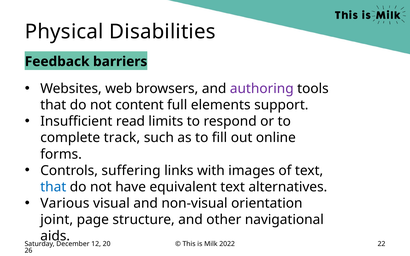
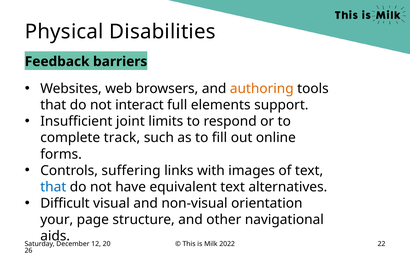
authoring colour: purple -> orange (262, 89)
content: content -> interact (139, 105)
read: read -> joint (130, 122)
Various: Various -> Difficult (65, 204)
joint: joint -> your (57, 220)
